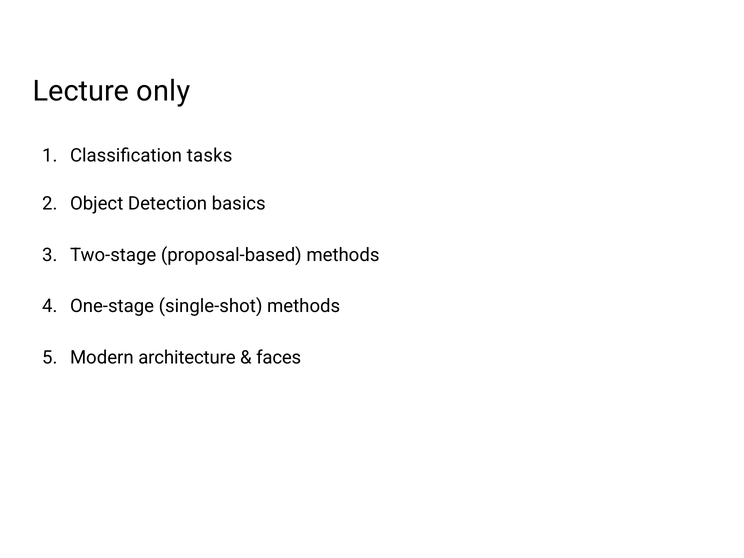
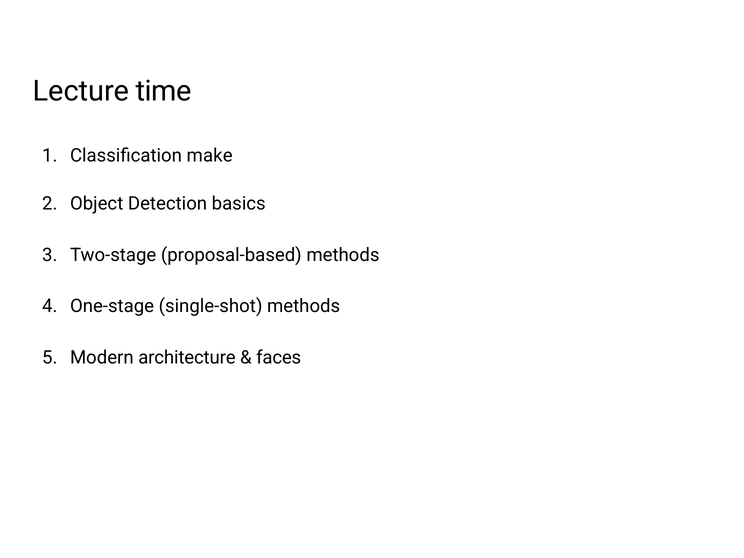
only: only -> time (164, 91)
tasks: tasks -> make (210, 156)
